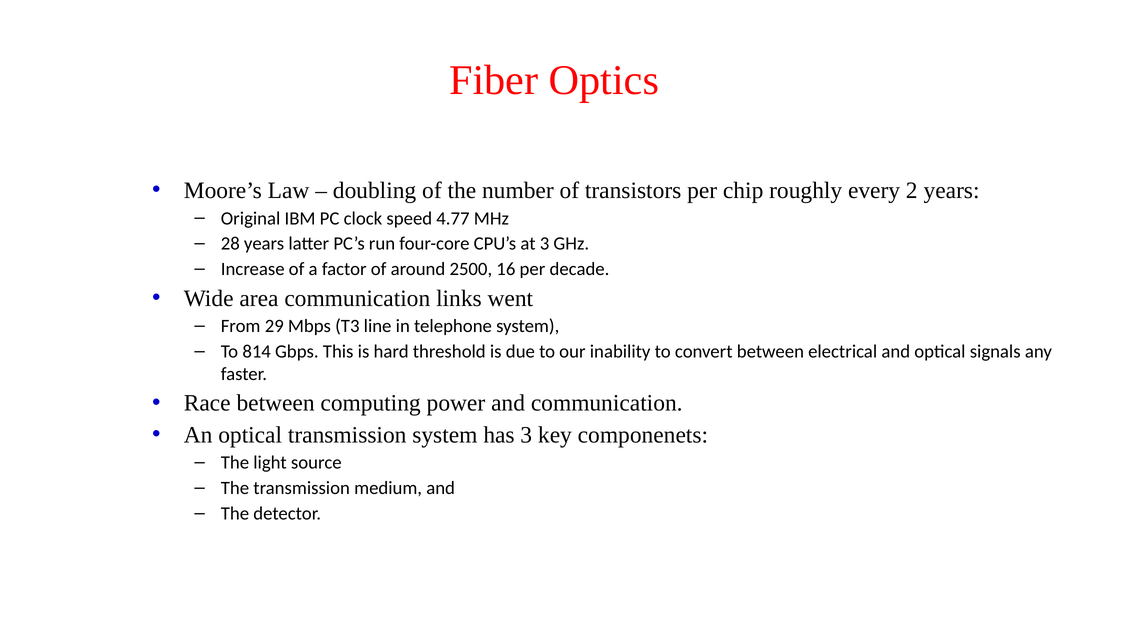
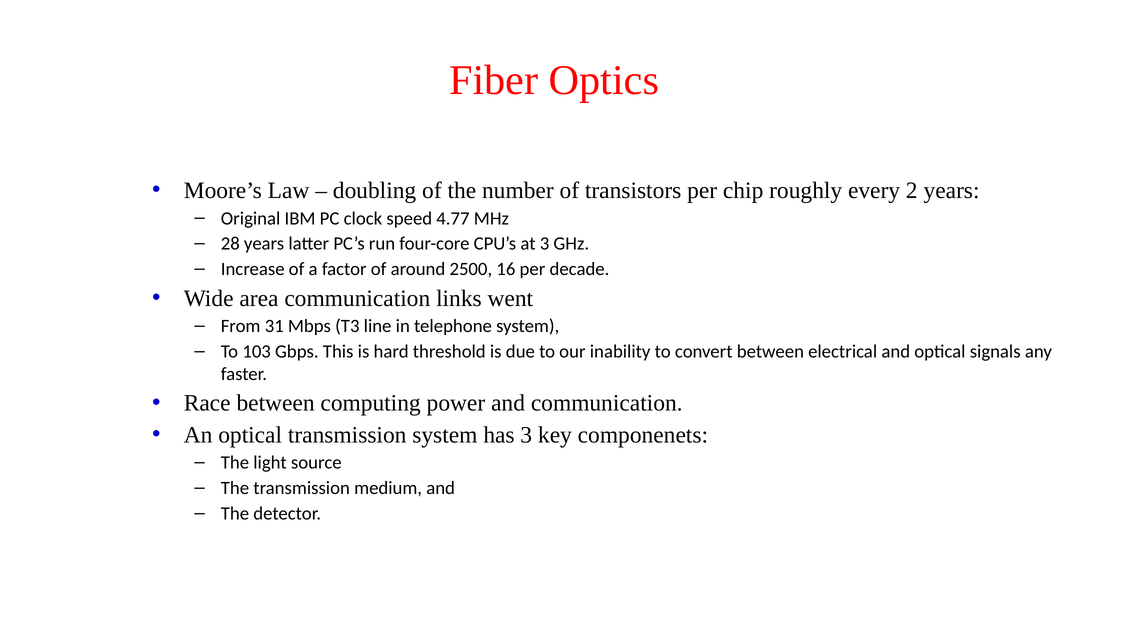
29: 29 -> 31 (274, 326)
814: 814 -> 103 (257, 352)
